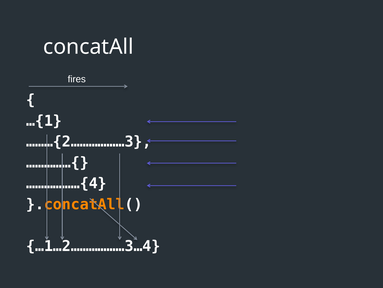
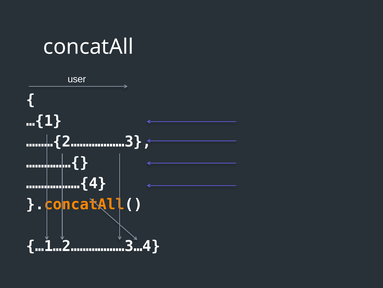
fires: fires -> user (77, 79)
